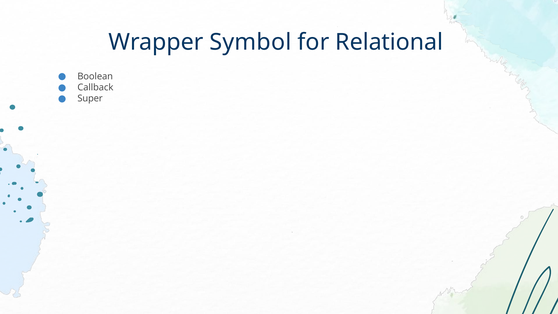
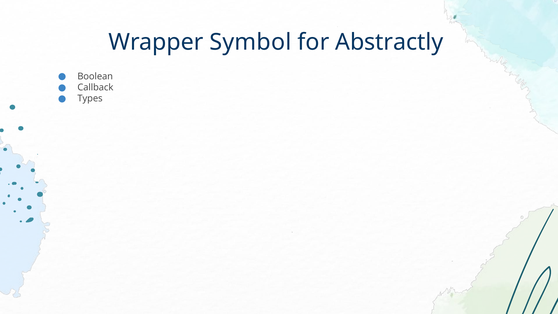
Relational: Relational -> Abstractly (389, 42)
Super: Super -> Types (90, 99)
